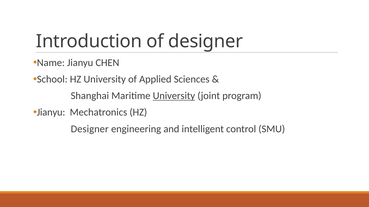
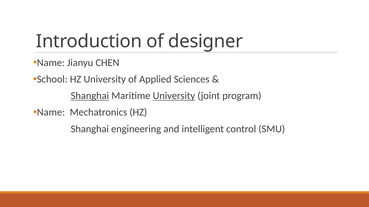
Shanghai underline: none -> present (90, 96)
Jianyu: Jianyu -> Name (51, 113)
Designer: Designer -> Shanghai (90, 129)
